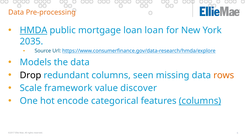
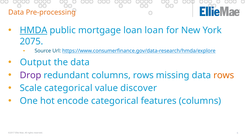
2035: 2035 -> 2075 (31, 41)
Models: Models -> Output (36, 62)
Drop colour: black -> purple (30, 75)
columns seen: seen -> rows (143, 75)
Scale framework: framework -> categorical (68, 88)
columns underline: present -> none (200, 101)
